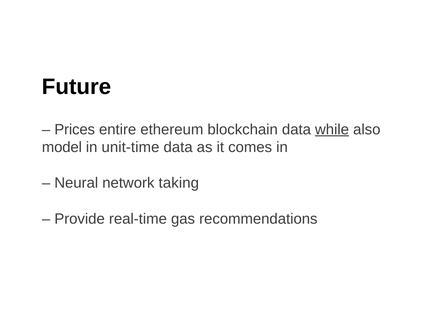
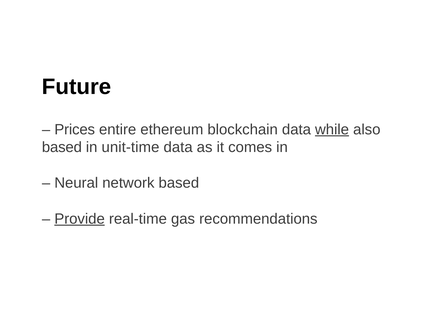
model: model -> based (62, 147)
network taking: taking -> based (179, 183)
Provide underline: none -> present (80, 219)
